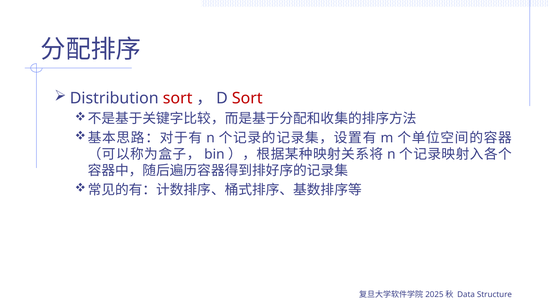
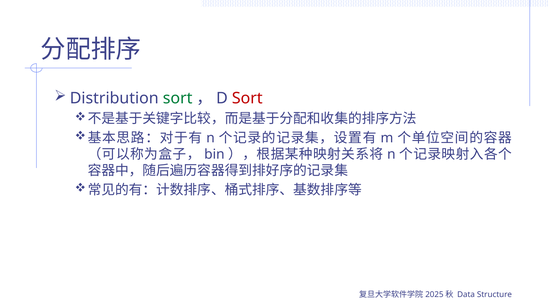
sort colour: red -> green (178, 98)
